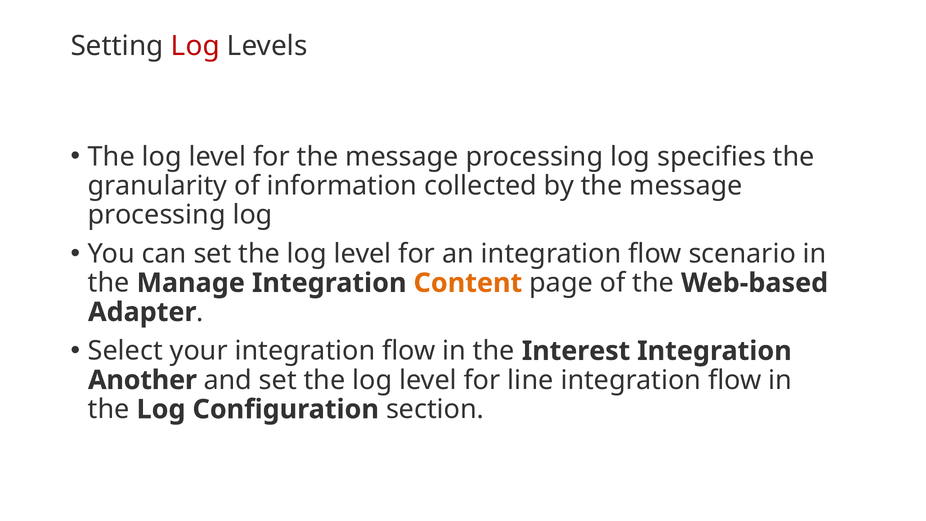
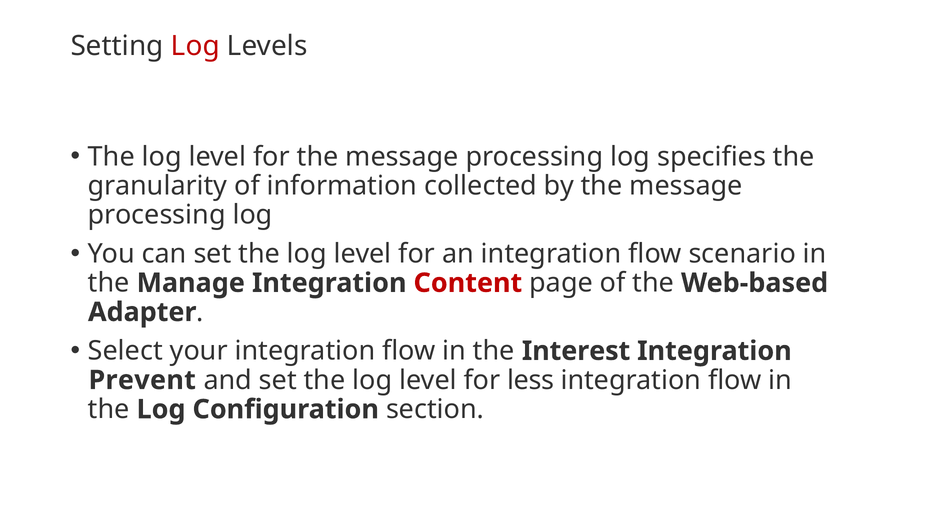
Content colour: orange -> red (468, 283)
Another: Another -> Prevent (142, 380)
line: line -> less (531, 380)
